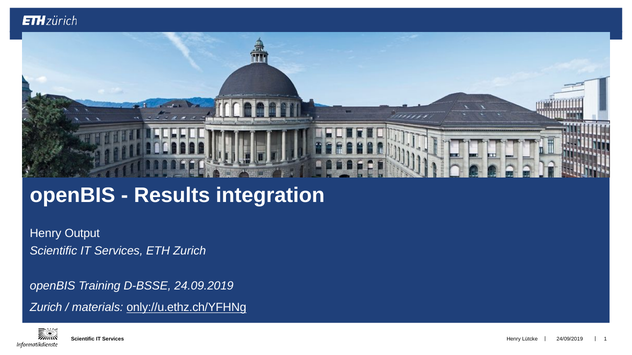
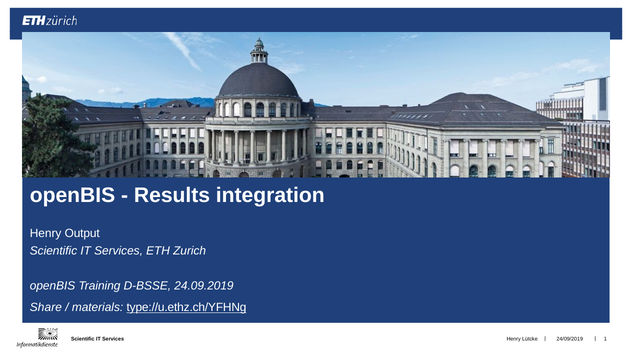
Zurich: Zurich -> Share (46, 308)
only://u.ethz.ch/YFHNg: only://u.ethz.ch/YFHNg -> type://u.ethz.ch/YFHNg (187, 308)
